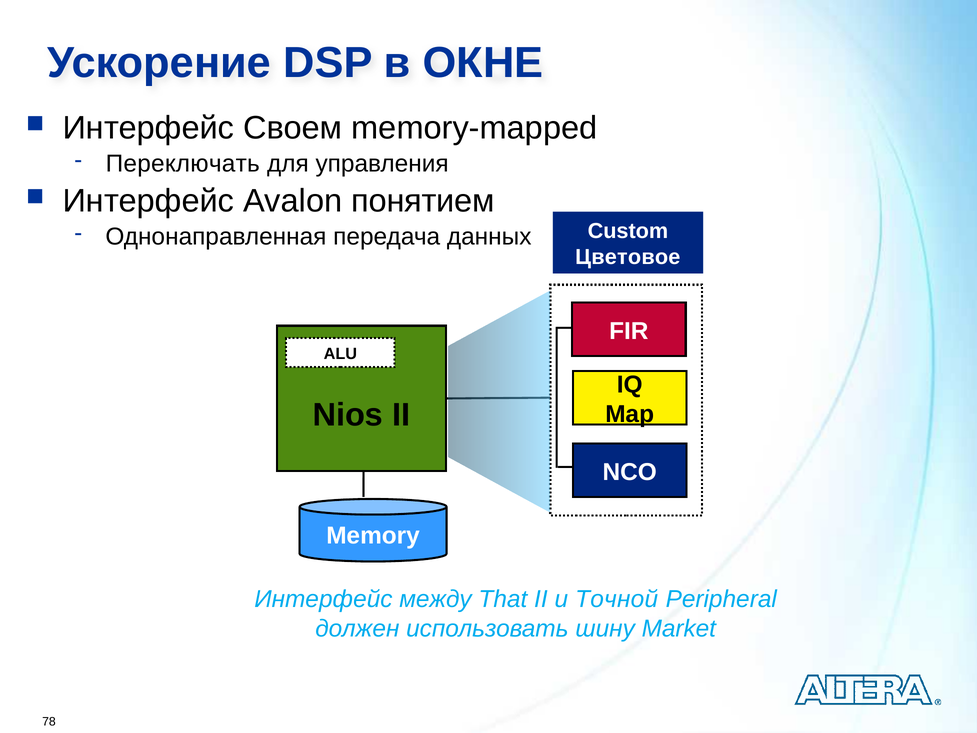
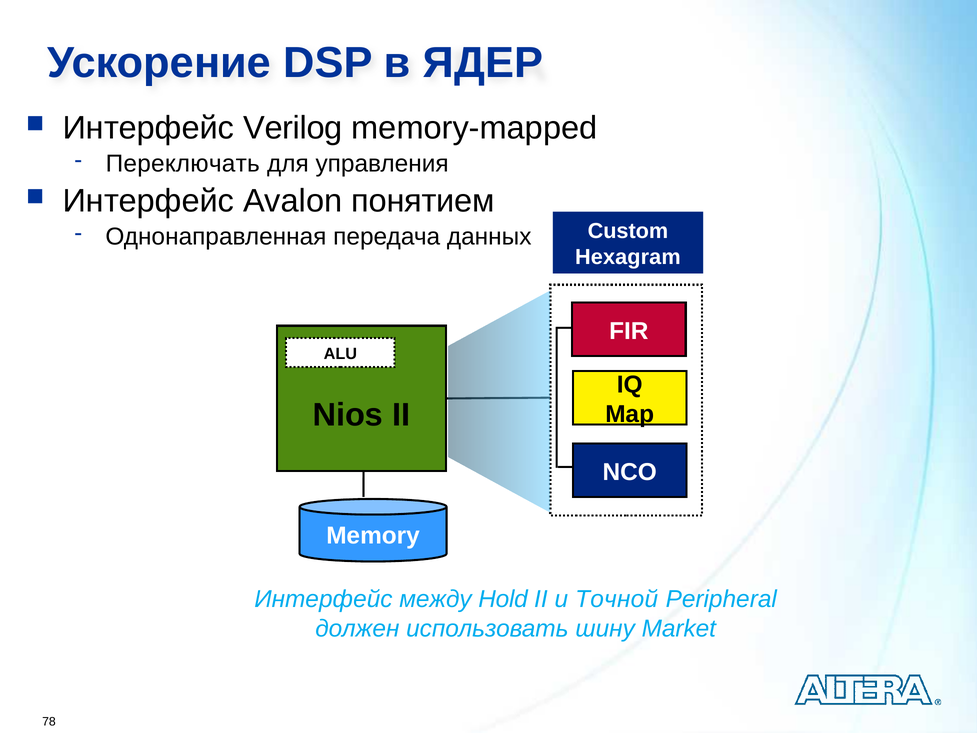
ОКНЕ: ОКНЕ -> ЯДЕР (483, 63)
Своем: Своем -> Verilog (293, 128)
Цветовое: Цветовое -> Hexagram (628, 257)
That: That -> Hold (503, 599)
